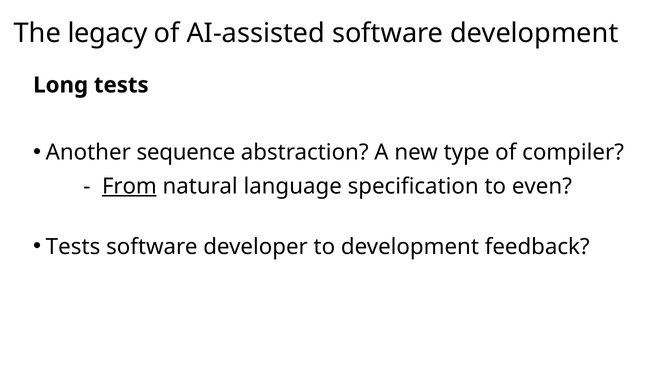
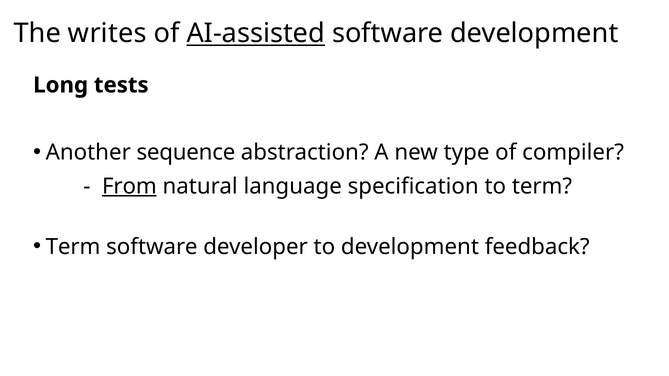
legacy: legacy -> writes (107, 34)
AI-assisted underline: none -> present (256, 34)
to even: even -> term (542, 186)
Tests: Tests -> Term (73, 247)
